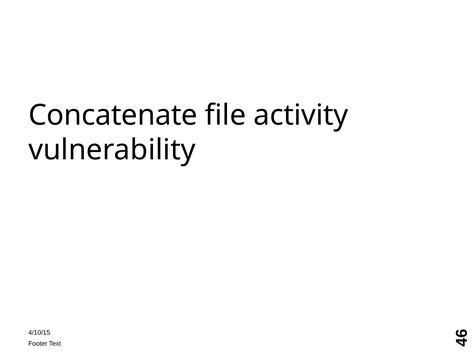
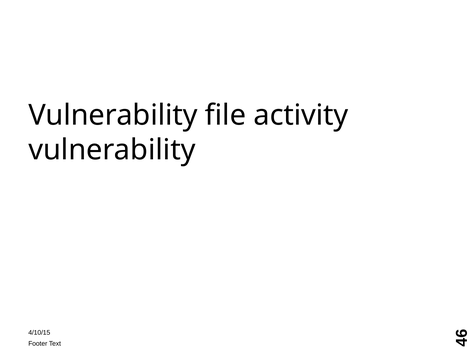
Concatenate: Concatenate -> Vulnerability (113, 115)
